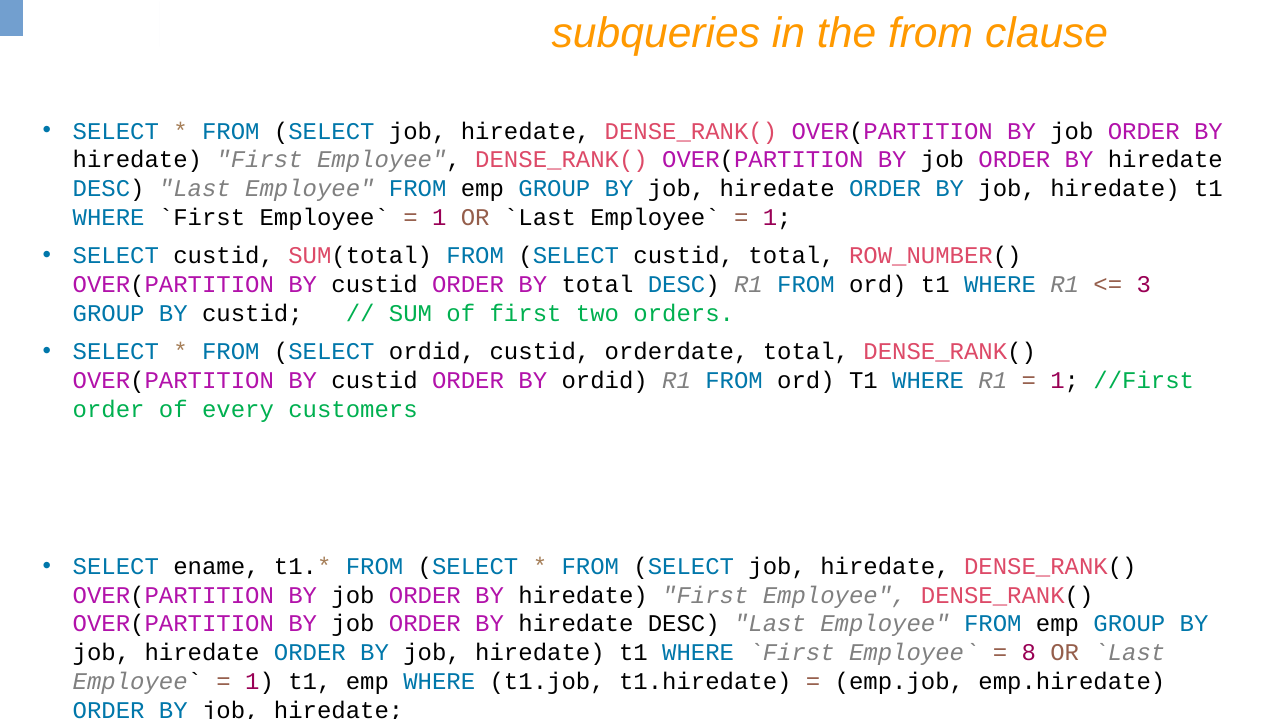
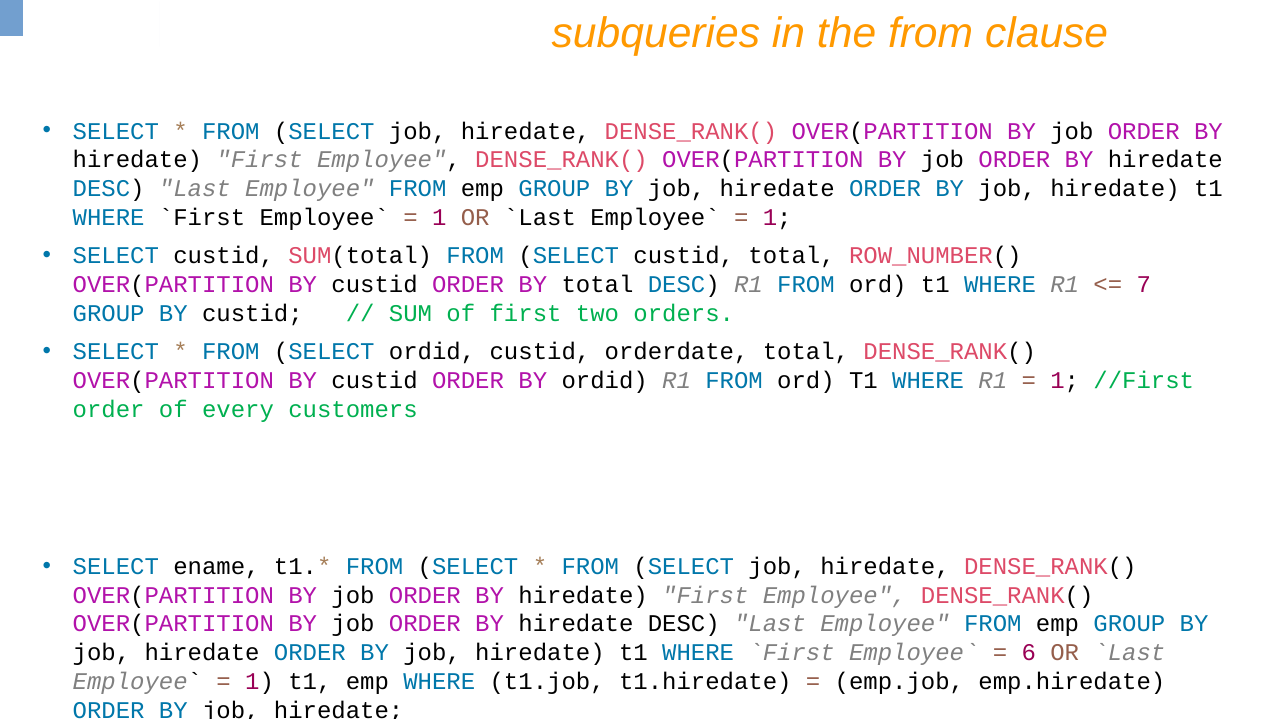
3: 3 -> 7 (1144, 284)
8: 8 -> 6 (1029, 653)
